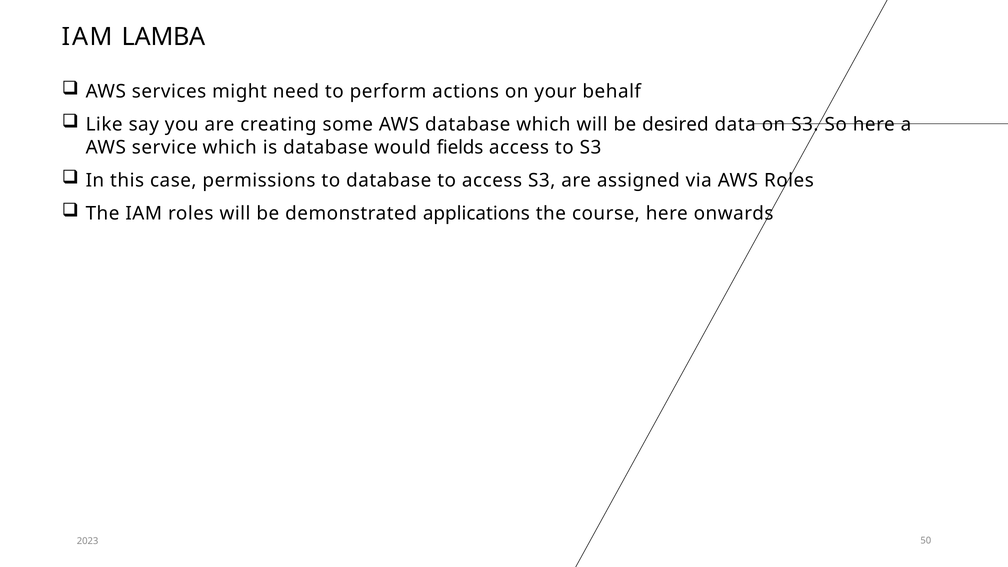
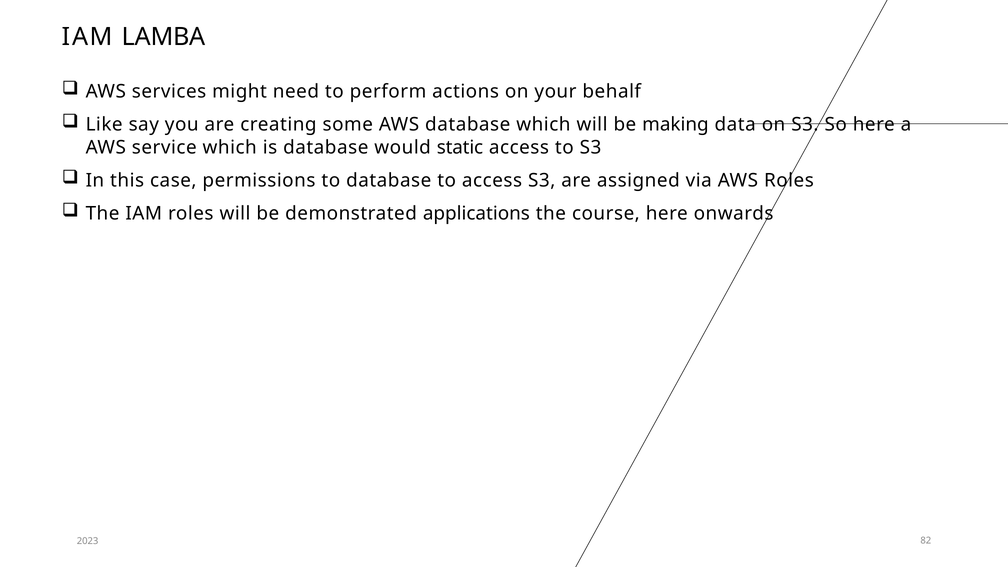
desired: desired -> making (675, 125)
fields: fields -> static (460, 147)
50: 50 -> 82 (926, 541)
